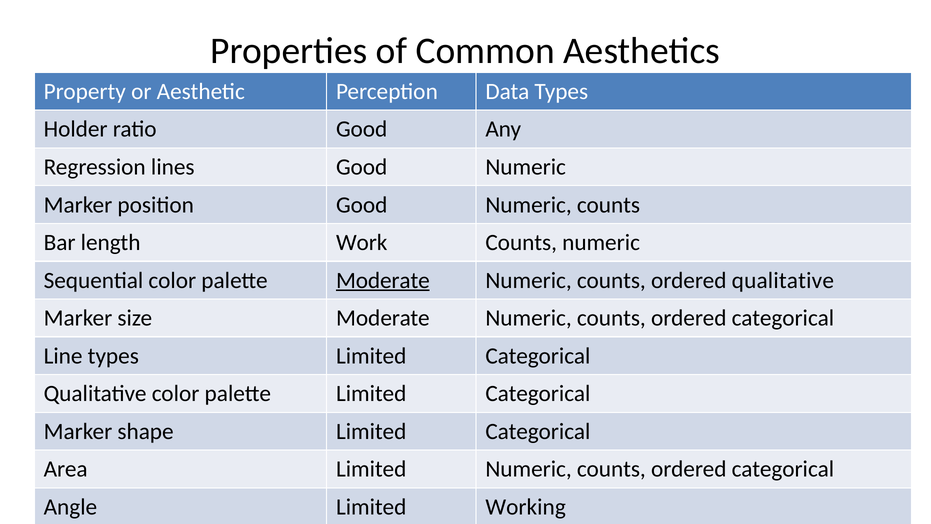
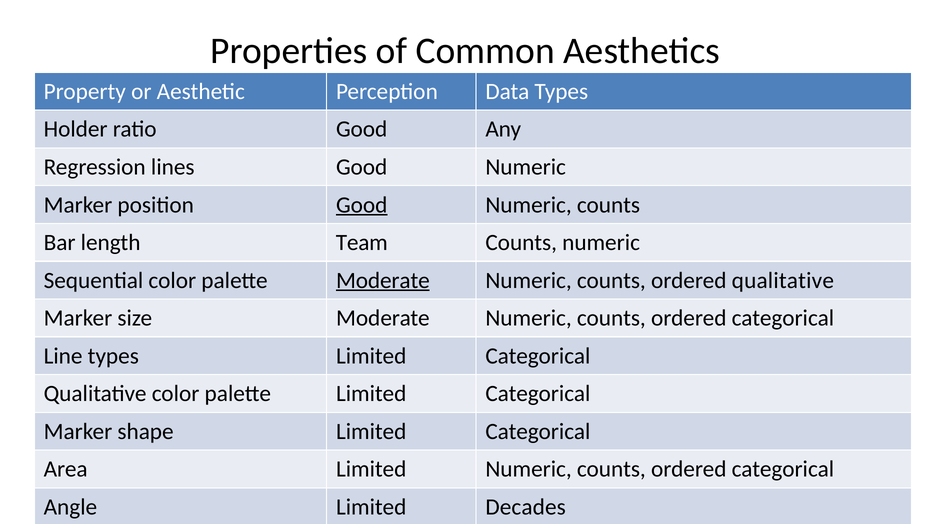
Good underline: none -> present (362, 205)
Work: Work -> Team (362, 242)
Working: Working -> Decades (526, 507)
